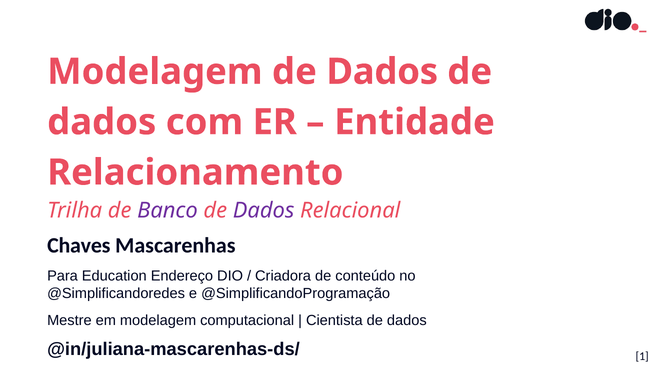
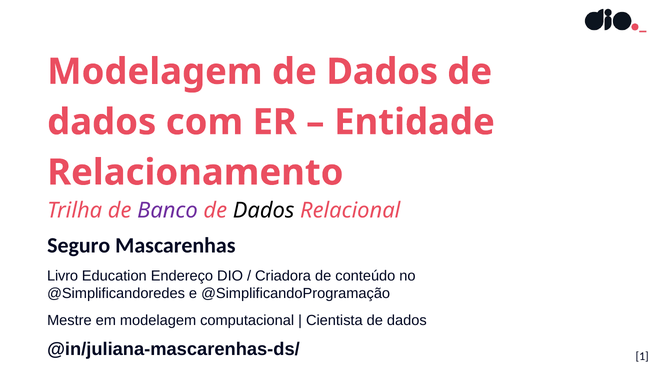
Dados colour: purple -> black (264, 211)
Chaves: Chaves -> Seguro (79, 246)
Para: Para -> Livro (63, 276)
